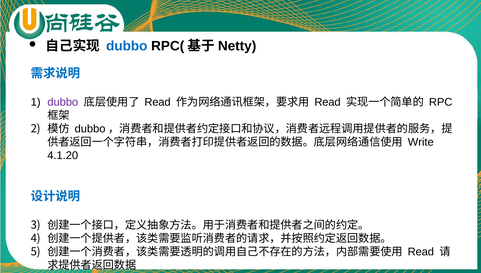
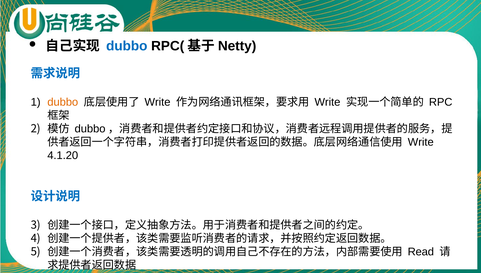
dubbo colour: purple -> orange (63, 102)
Read: Read -> Write (157, 102)
Read: Read -> Write (327, 102)
